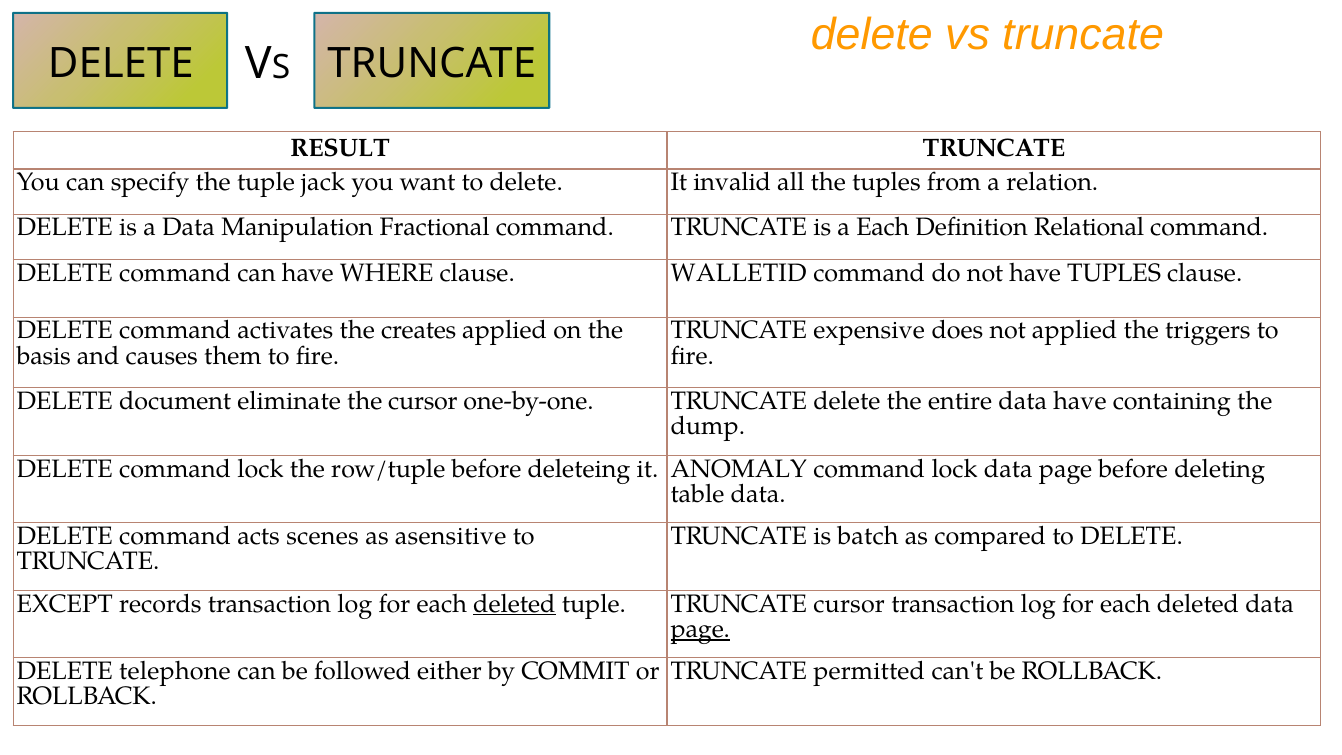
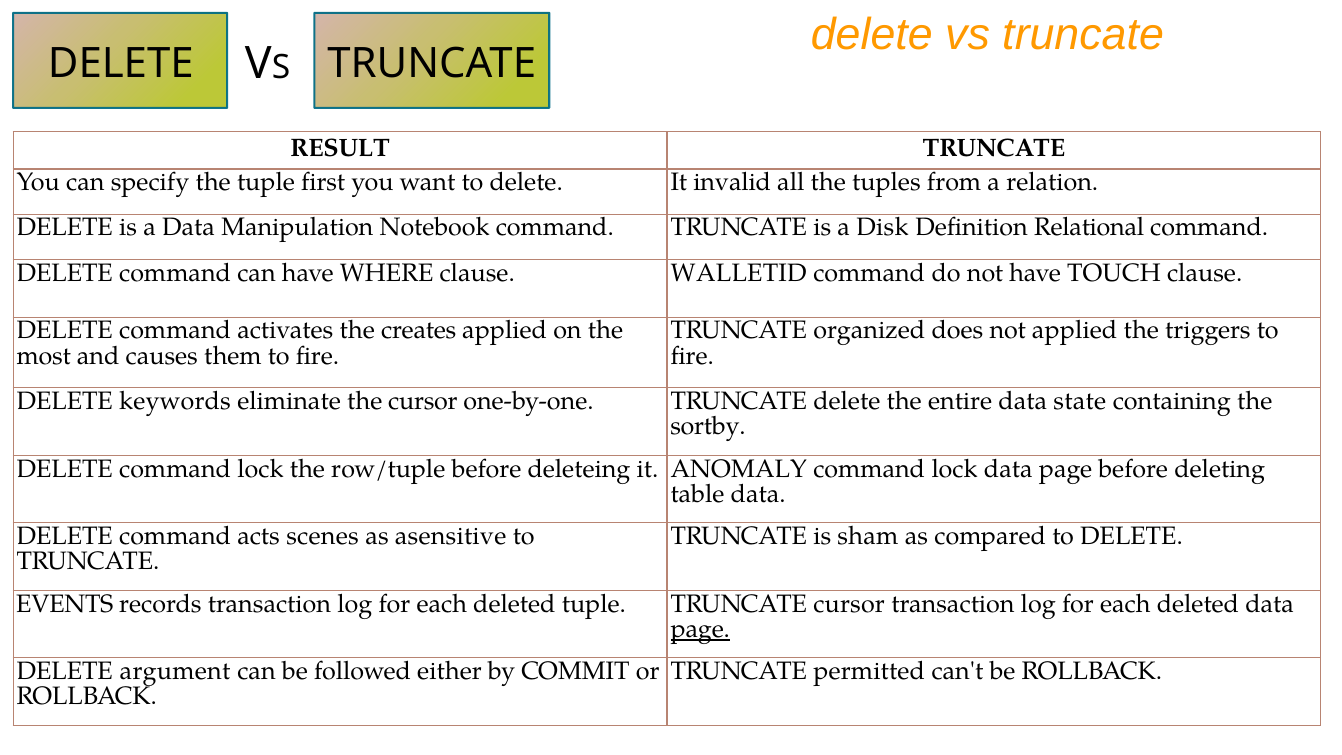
jack: jack -> first (323, 182)
Fractional: Fractional -> Notebook (435, 228)
a Each: Each -> Disk (883, 228)
have TUPLES: TUPLES -> TOUCH (1114, 273)
expensive: expensive -> organized (869, 331)
basis: basis -> most (44, 356)
document: document -> keywords (175, 401)
data have: have -> state (1080, 401)
dump: dump -> sortby (708, 426)
batch: batch -> sham (868, 536)
EXCEPT: EXCEPT -> EVENTS (65, 604)
deleted underline: present -> none (514, 604)
telephone: telephone -> argument (175, 671)
